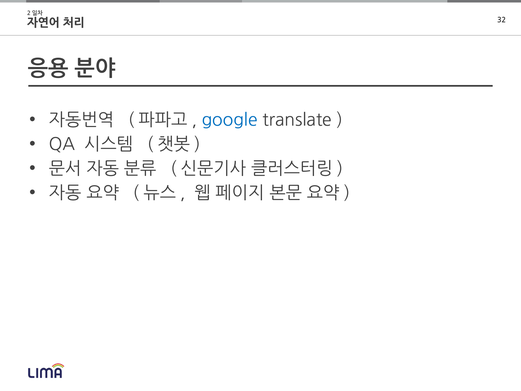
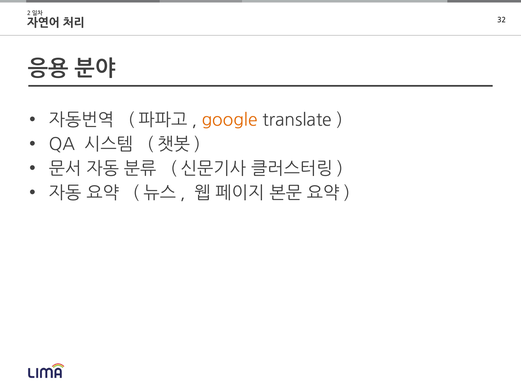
google colour: blue -> orange (230, 120)
